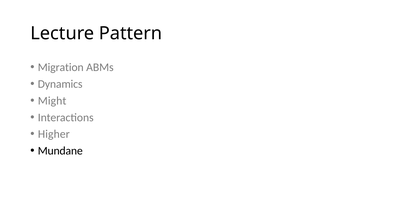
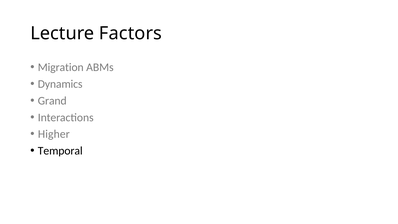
Pattern: Pattern -> Factors (130, 33)
Might: Might -> Grand (52, 101)
Mundane: Mundane -> Temporal (60, 151)
